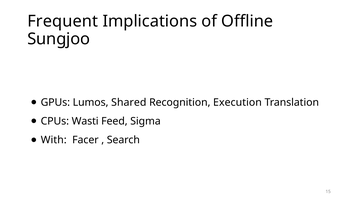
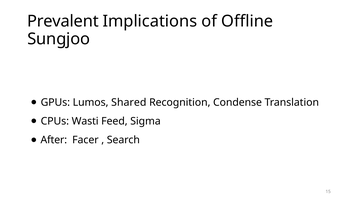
Frequent: Frequent -> Prevalent (63, 21)
Execution: Execution -> Condense (238, 103)
With: With -> After (54, 140)
